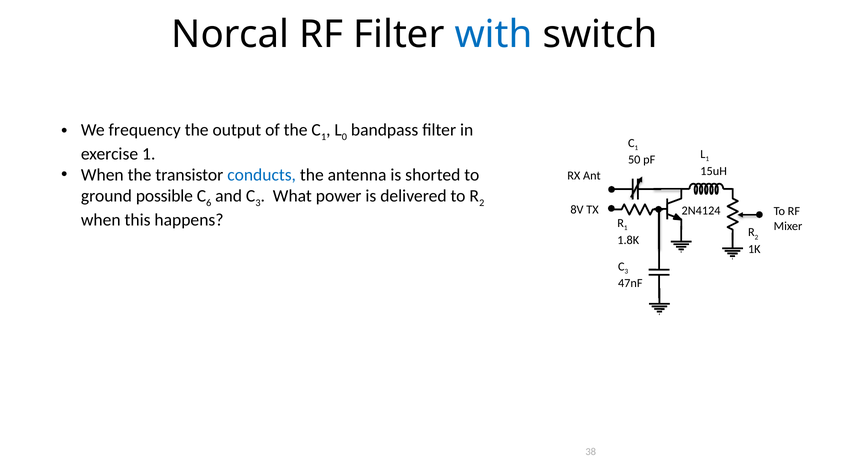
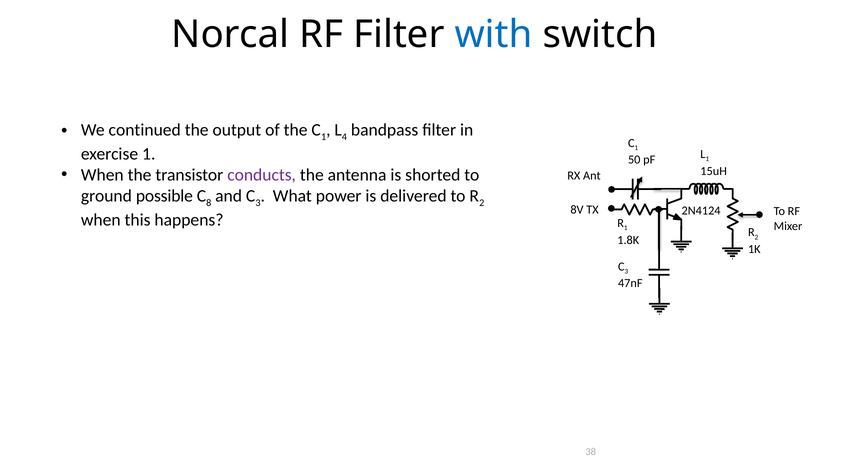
frequency: frequency -> continued (145, 130)
0: 0 -> 4 (344, 137)
conducts colour: blue -> purple (262, 175)
6: 6 -> 8 (209, 203)
